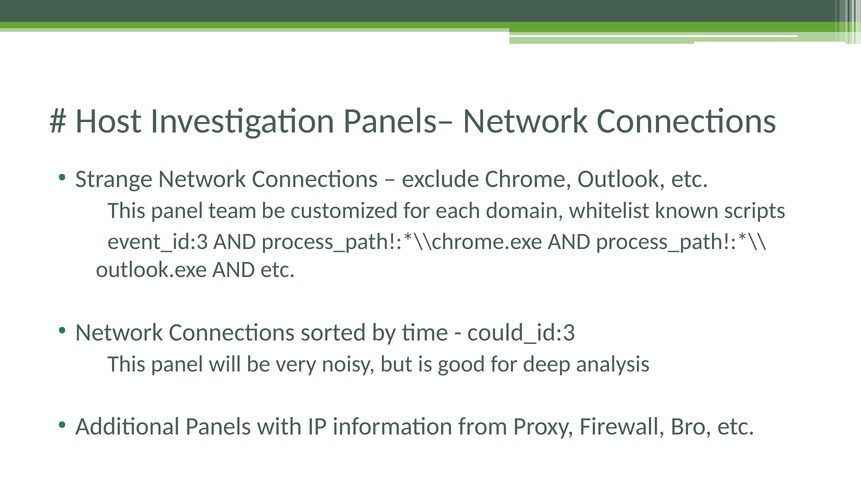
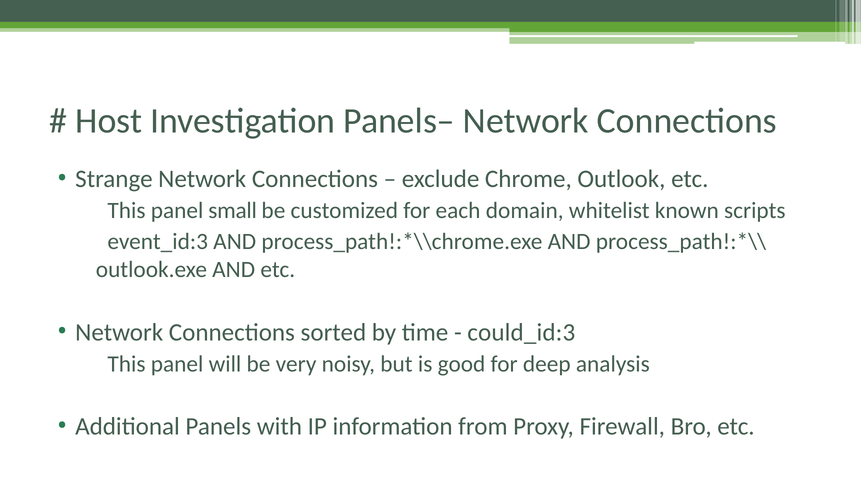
team: team -> small (233, 210)
